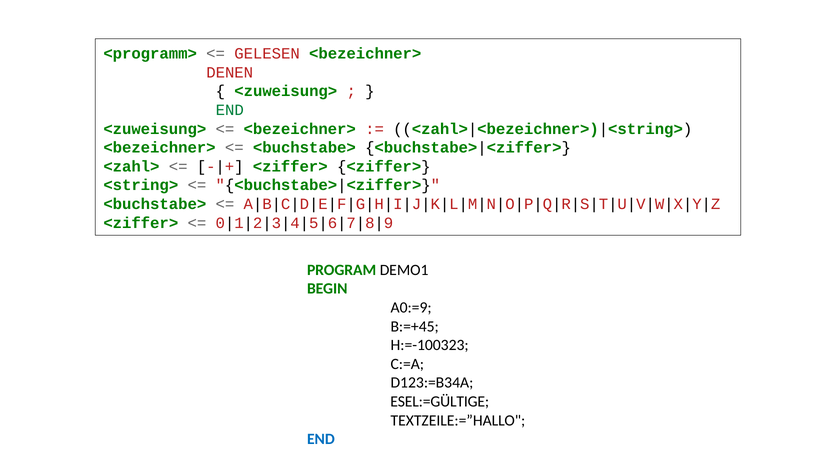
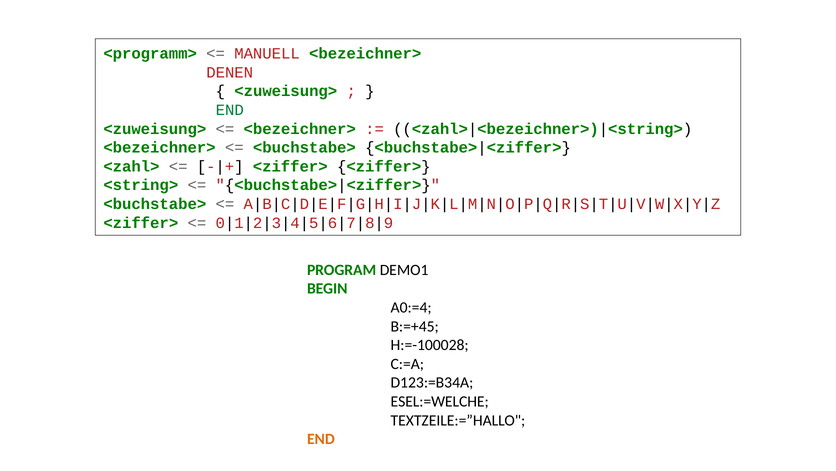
GELESEN: GELESEN -> MANUELL (267, 53)
A0:=9: A0:=9 -> A0:=4 (411, 307)
H:=-100323: H:=-100323 -> H:=-100028 (430, 345)
ESEL:=GÜLTIGE: ESEL:=GÜLTIGE -> ESEL:=WELCHE (440, 401)
END colour: blue -> orange (321, 439)
